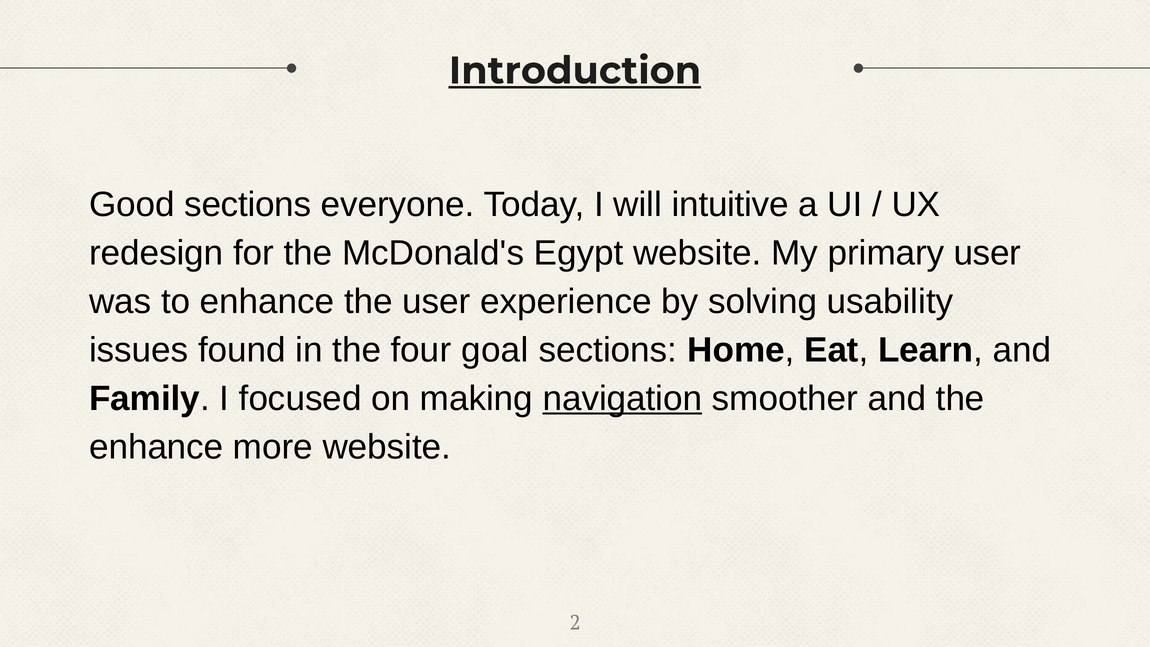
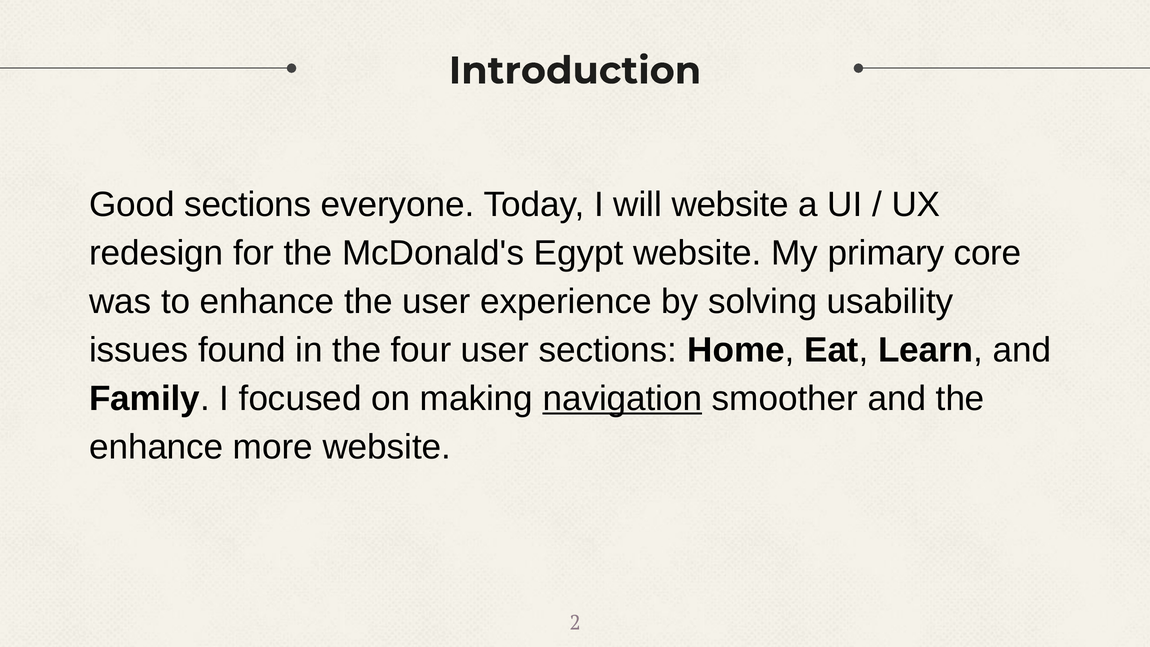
Introduction underline: present -> none (575, 71)
will intuitive: intuitive -> website (730, 205)
primary user: user -> core (987, 253)
four goal: goal -> user (495, 350)
